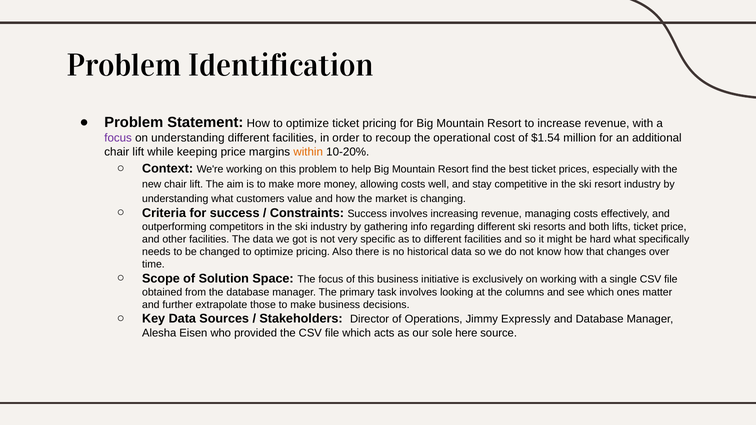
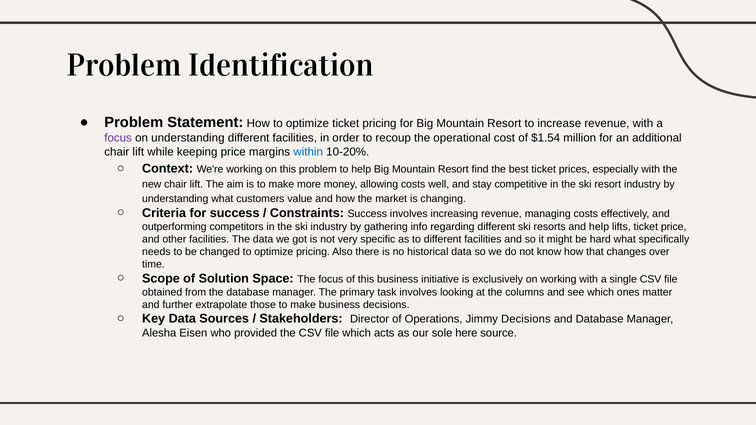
within colour: orange -> blue (308, 152)
and both: both -> help (599, 227)
Jimmy Expressly: Expressly -> Decisions (526, 319)
